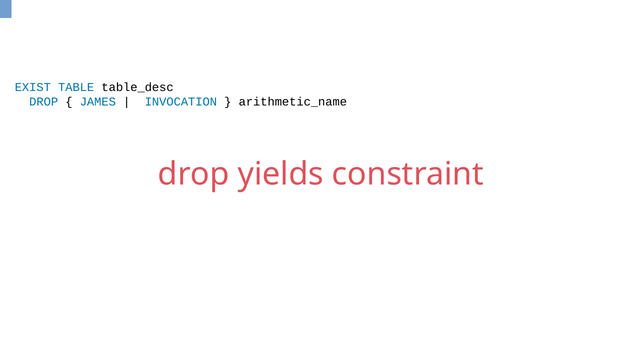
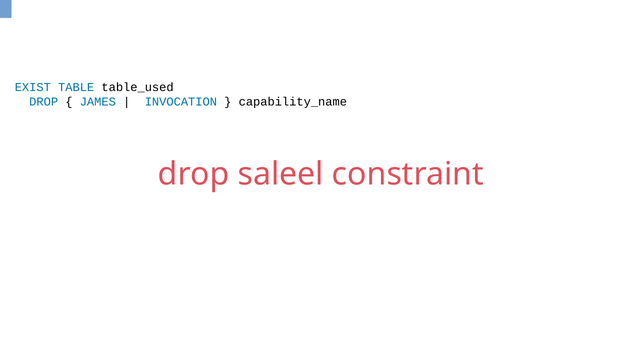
table_desc: table_desc -> table_used (138, 87)
arithmetic_name: arithmetic_name -> capability_name (293, 102)
yields: yields -> saleel (281, 174)
